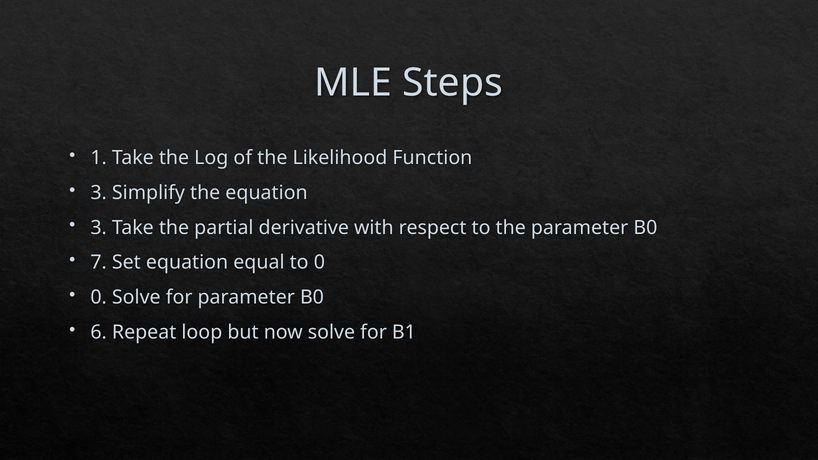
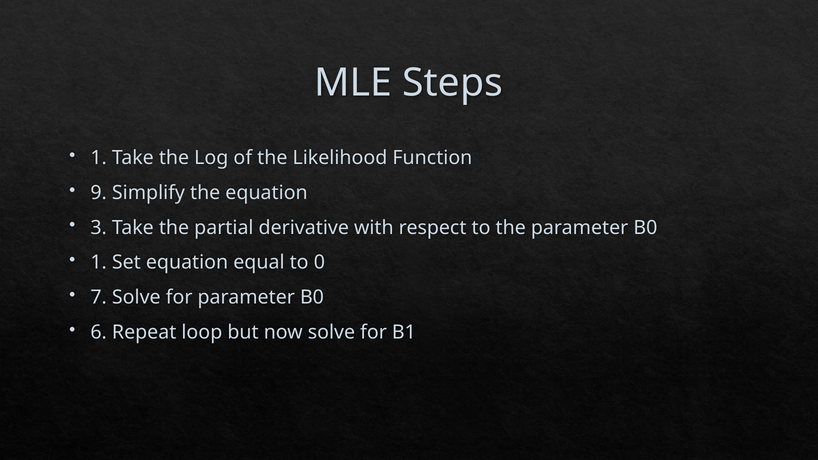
3: 3 -> 9 (99, 193)
7: 7 -> 1 (99, 262)
0: 0 -> 7 (99, 297)
